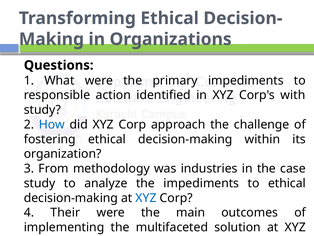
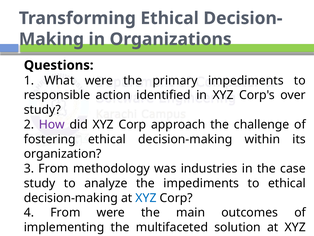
with: with -> over (293, 95)
How colour: blue -> purple (52, 124)
4 Their: Their -> From (65, 212)
